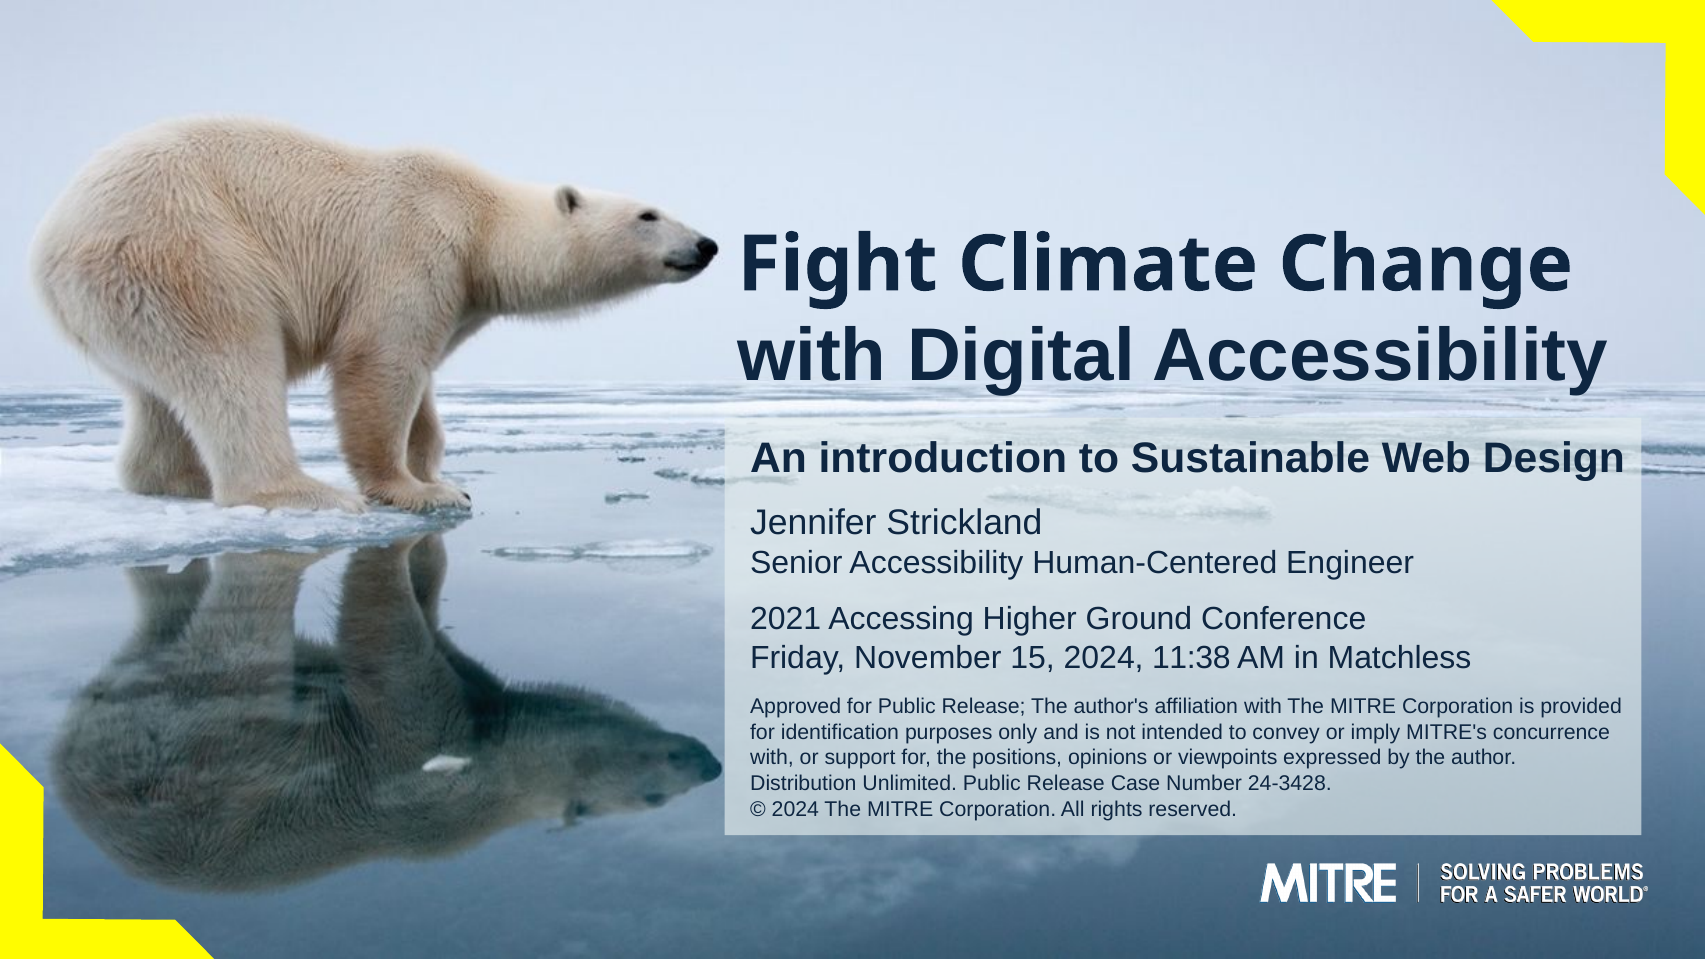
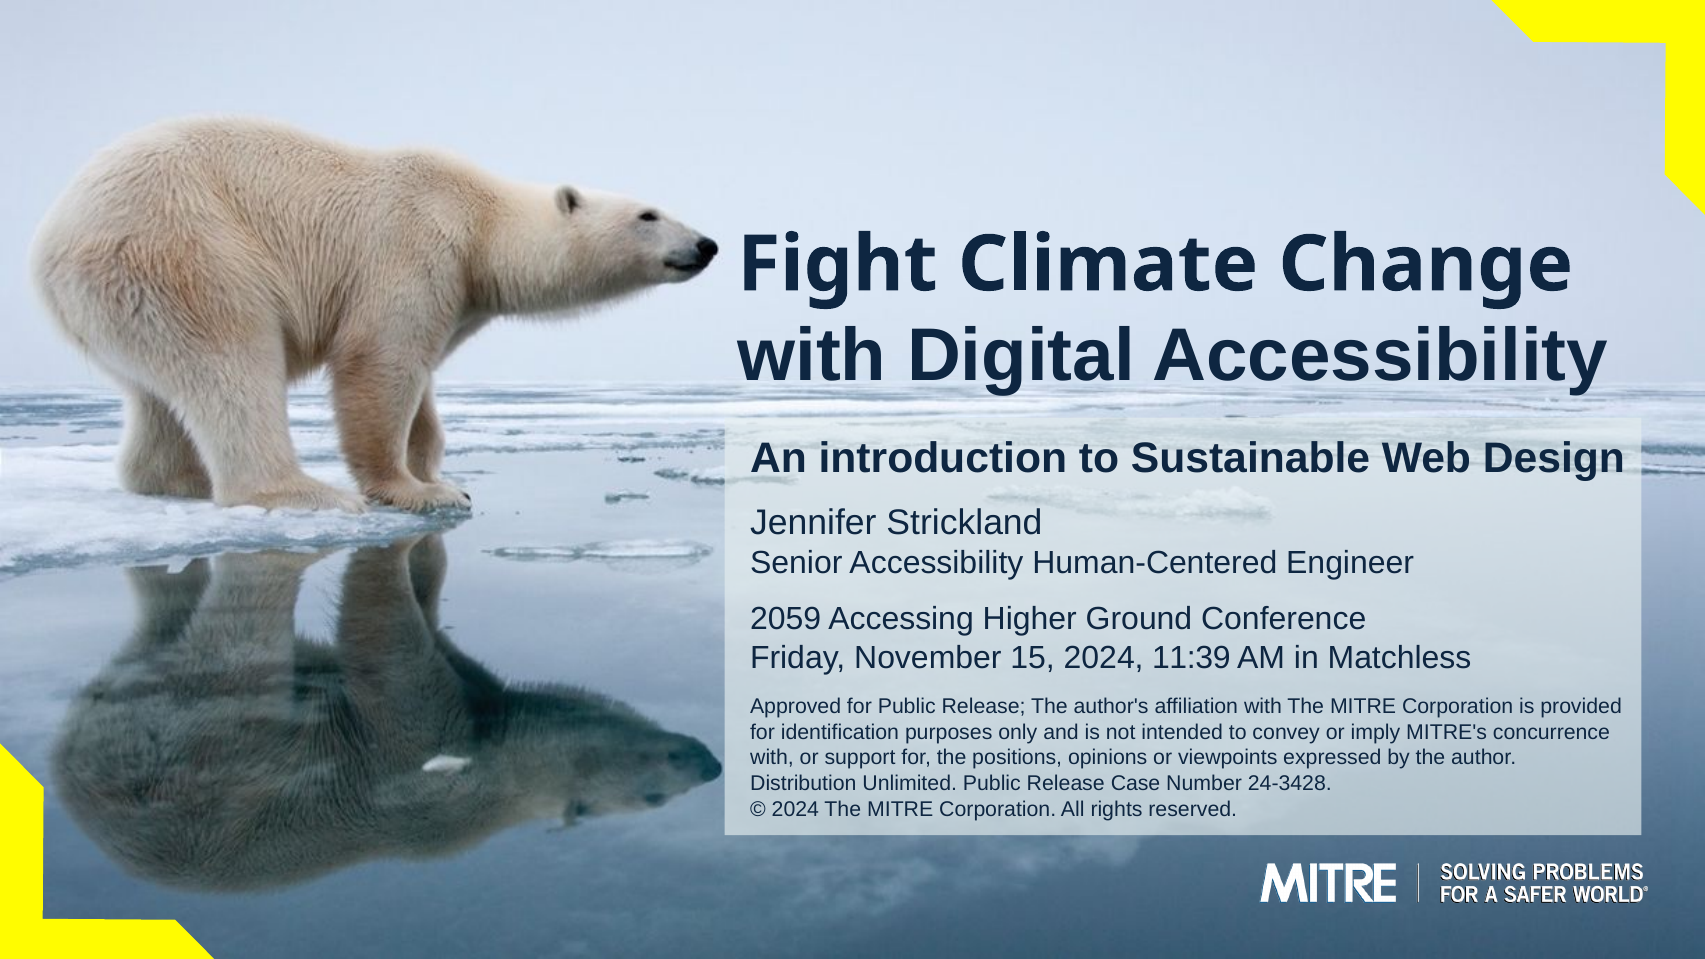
2021: 2021 -> 2059 (786, 619)
11:38: 11:38 -> 11:39 (1191, 658)
